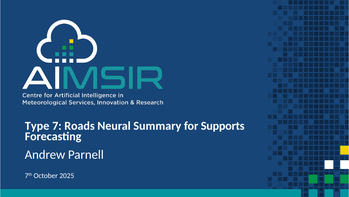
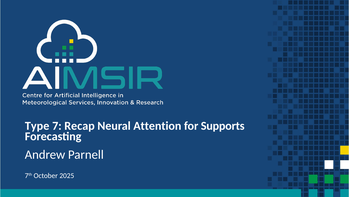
Roads: Roads -> Recap (79, 125)
Summary: Summary -> Attention (157, 125)
